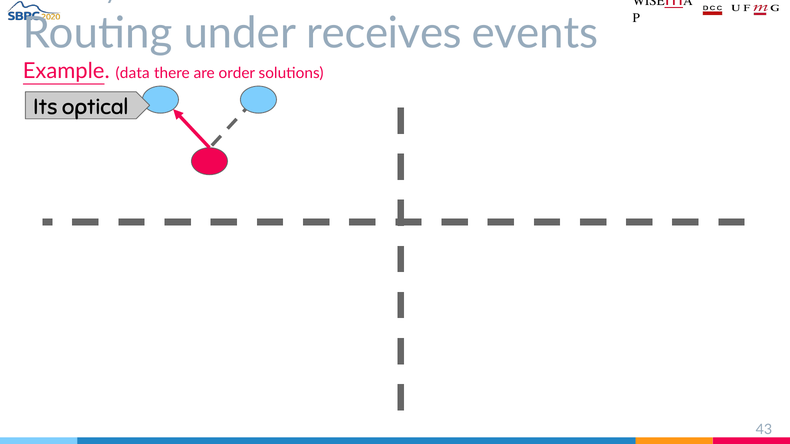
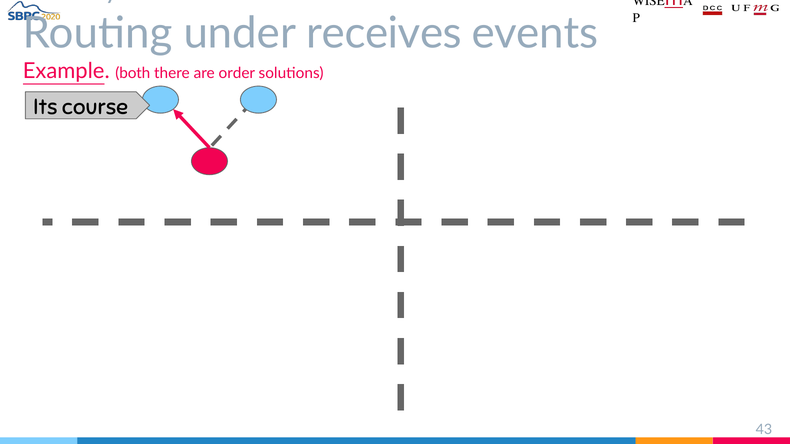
data: data -> both (133, 73)
optical: optical -> course (95, 107)
